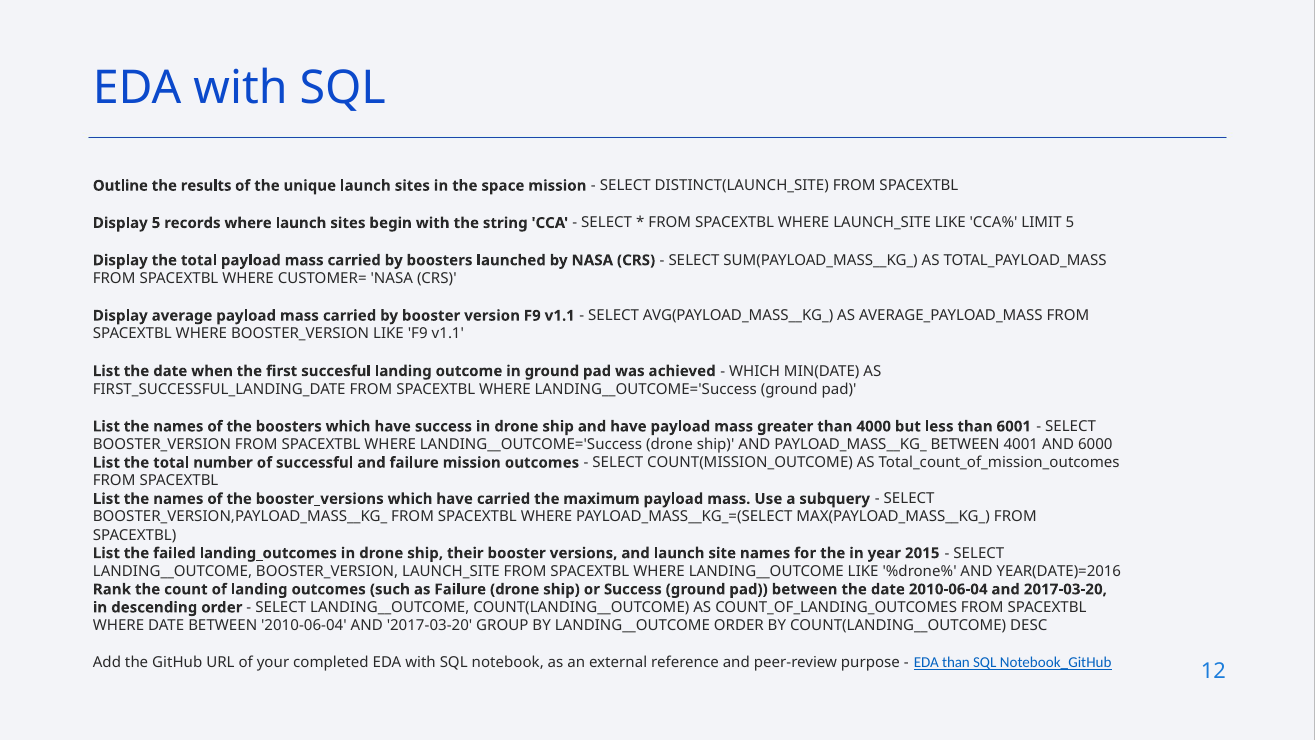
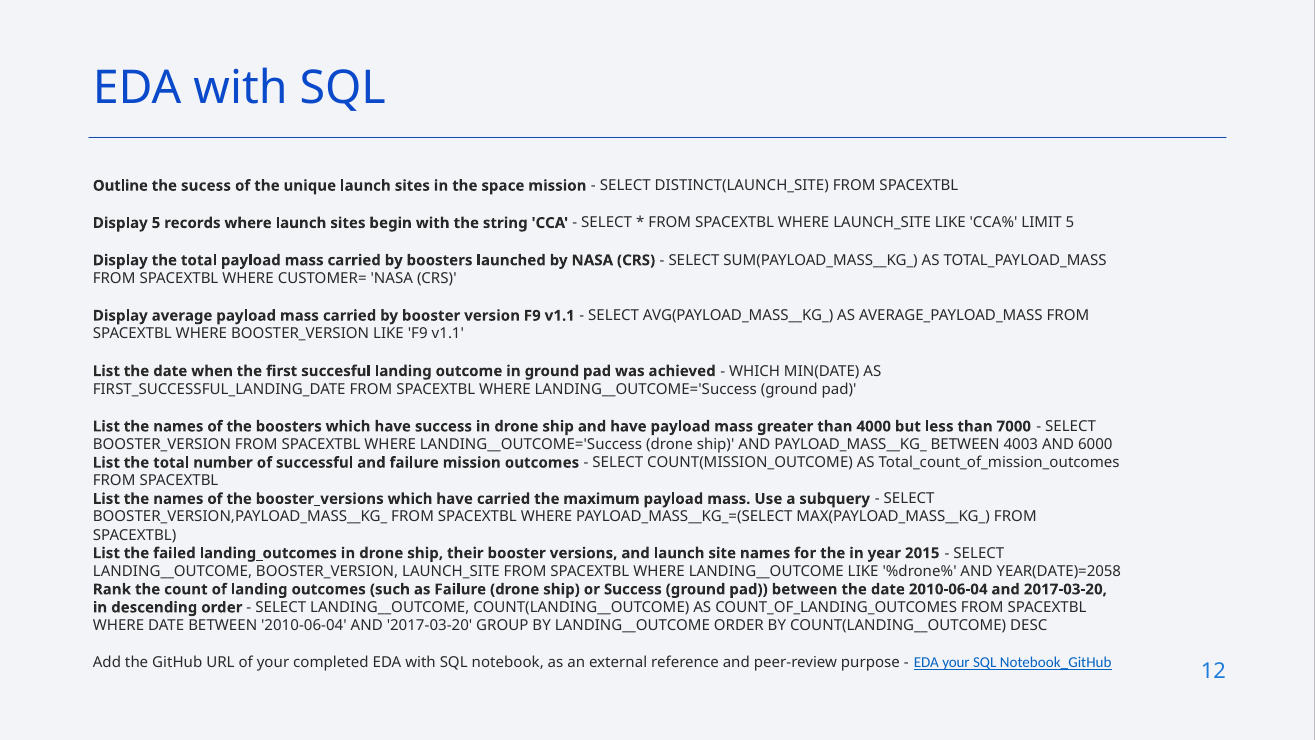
results: results -> sucess (206, 186)
6001: 6001 -> 7000 (1014, 426)
4001: 4001 -> 4003 (1021, 444)
YEAR(DATE)=2016: YEAR(DATE)=2016 -> YEAR(DATE)=2058 (1059, 571)
EDA than: than -> your (956, 663)
